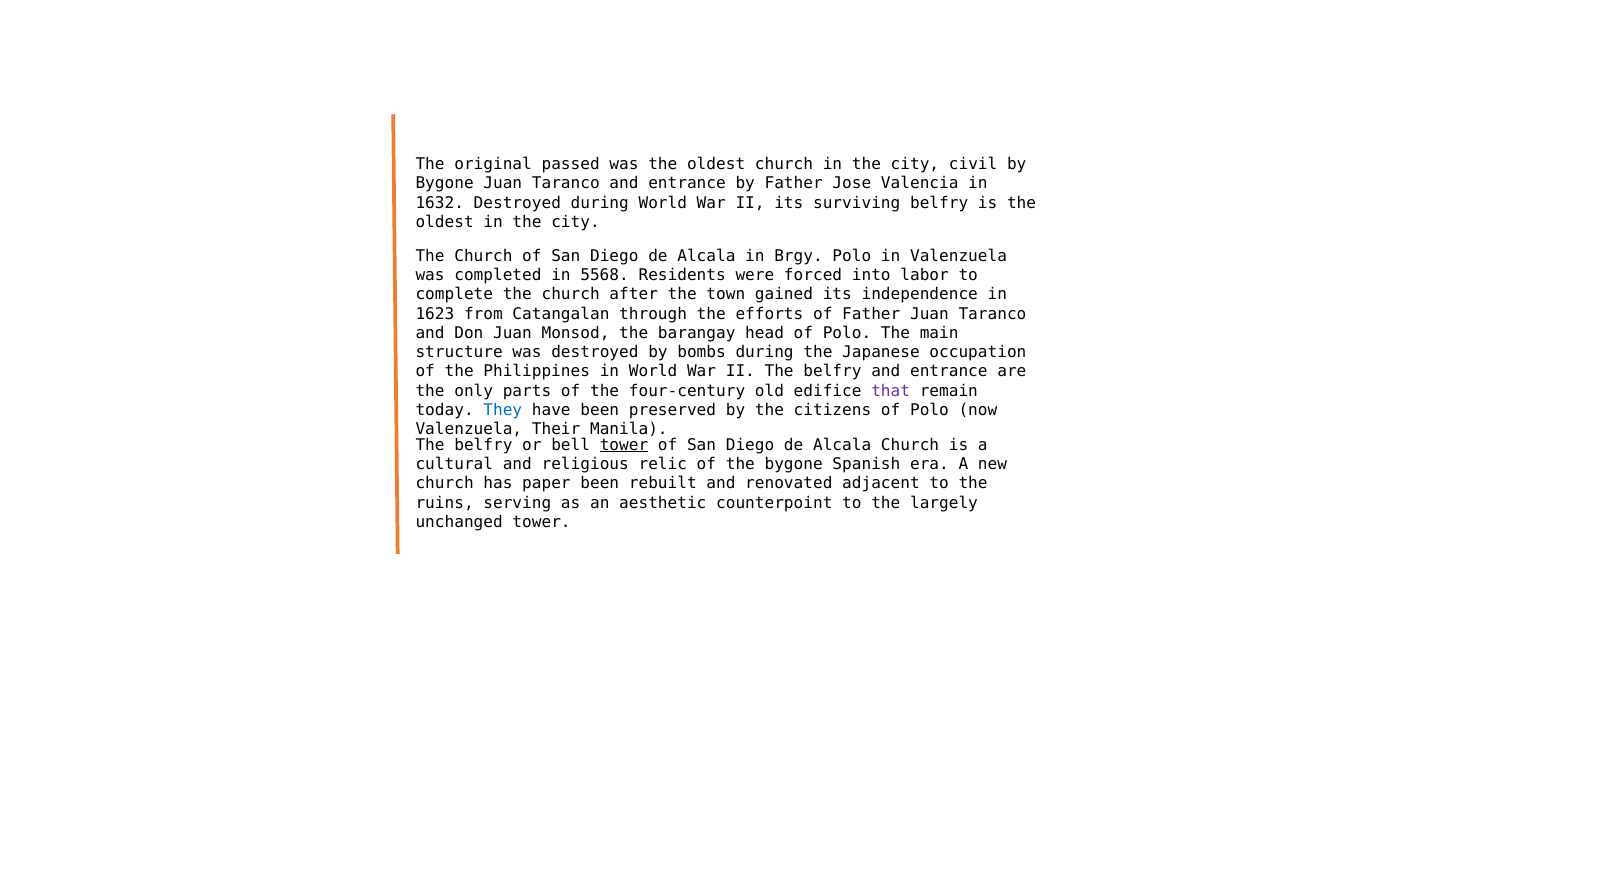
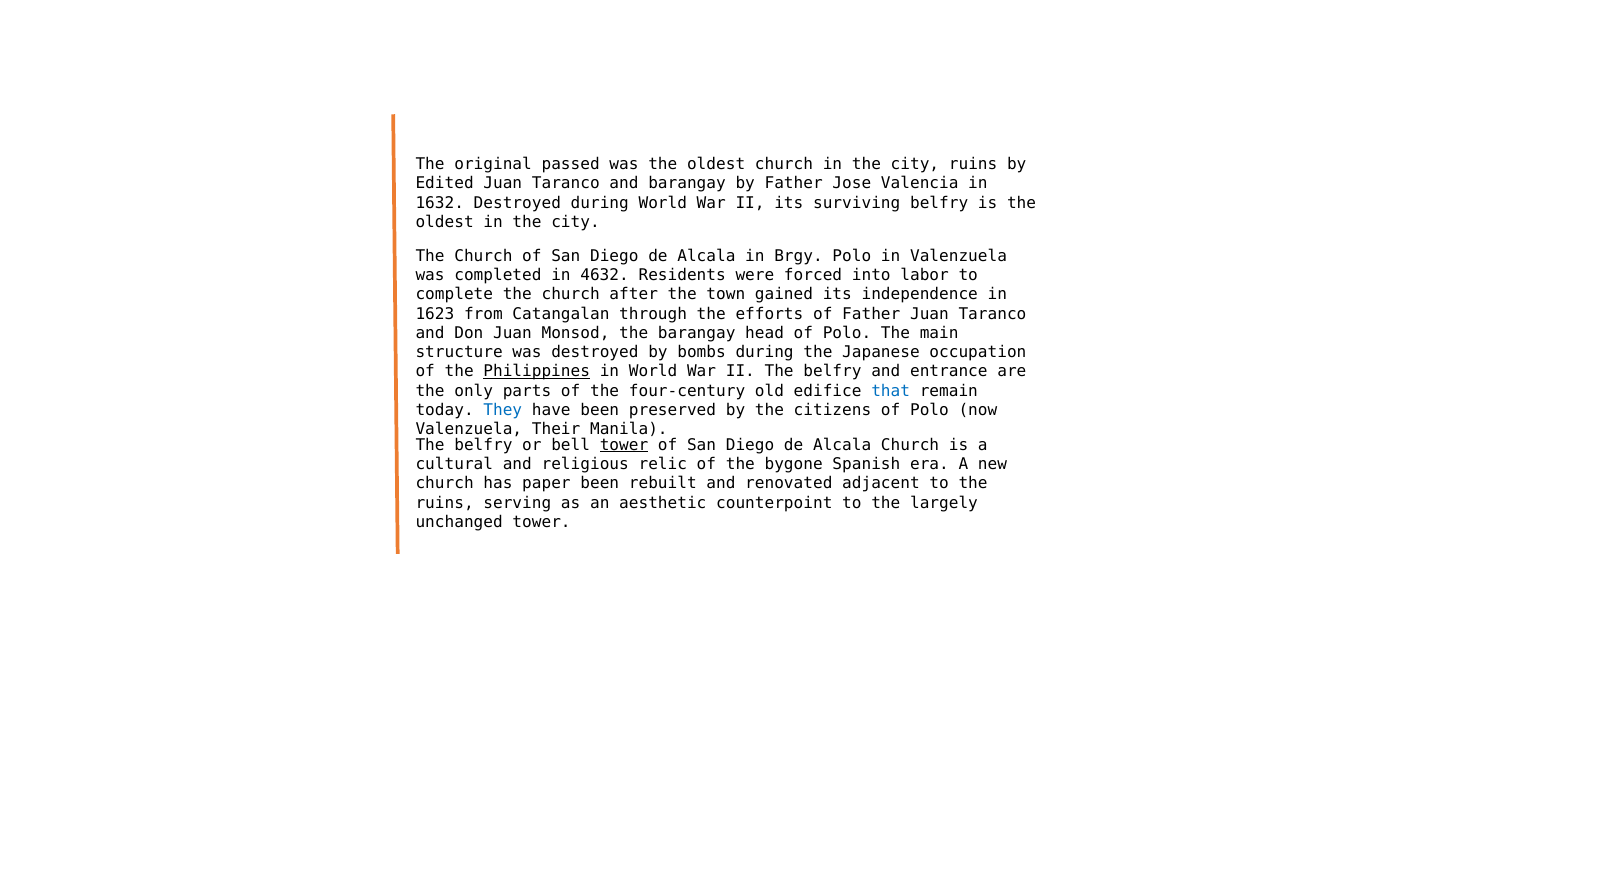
city civil: civil -> ruins (973, 164)
Bygone: Bygone -> Edited (445, 183)
Taranco and entrance: entrance -> barangay (687, 183)
5568: 5568 -> 4632 (605, 275)
Philippines underline: none -> present (537, 372)
that colour: purple -> blue (891, 391)
